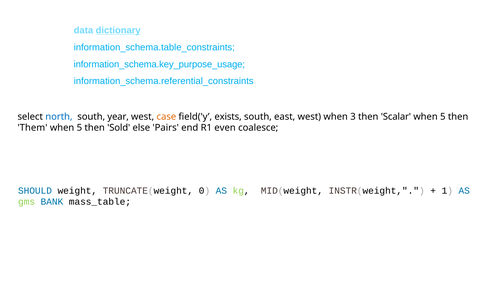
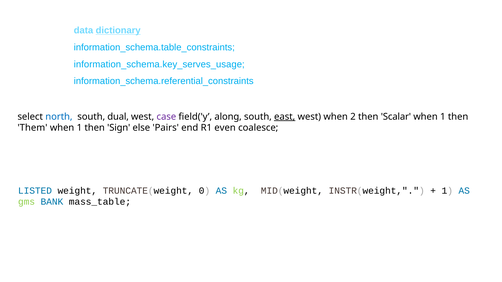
information_schema.key_purpose_usage: information_schema.key_purpose_usage -> information_schema.key_serves_usage (159, 64)
year: year -> dual (118, 117)
case colour: orange -> purple (166, 117)
exists: exists -> along (228, 117)
east underline: none -> present (285, 117)
3: 3 -> 2 (353, 117)
5: 5 -> 1 (443, 117)
5: 5 -> 1 (79, 128)
Sold: Sold -> Sign (119, 128)
SHOULD: SHOULD -> LISTED (35, 191)
